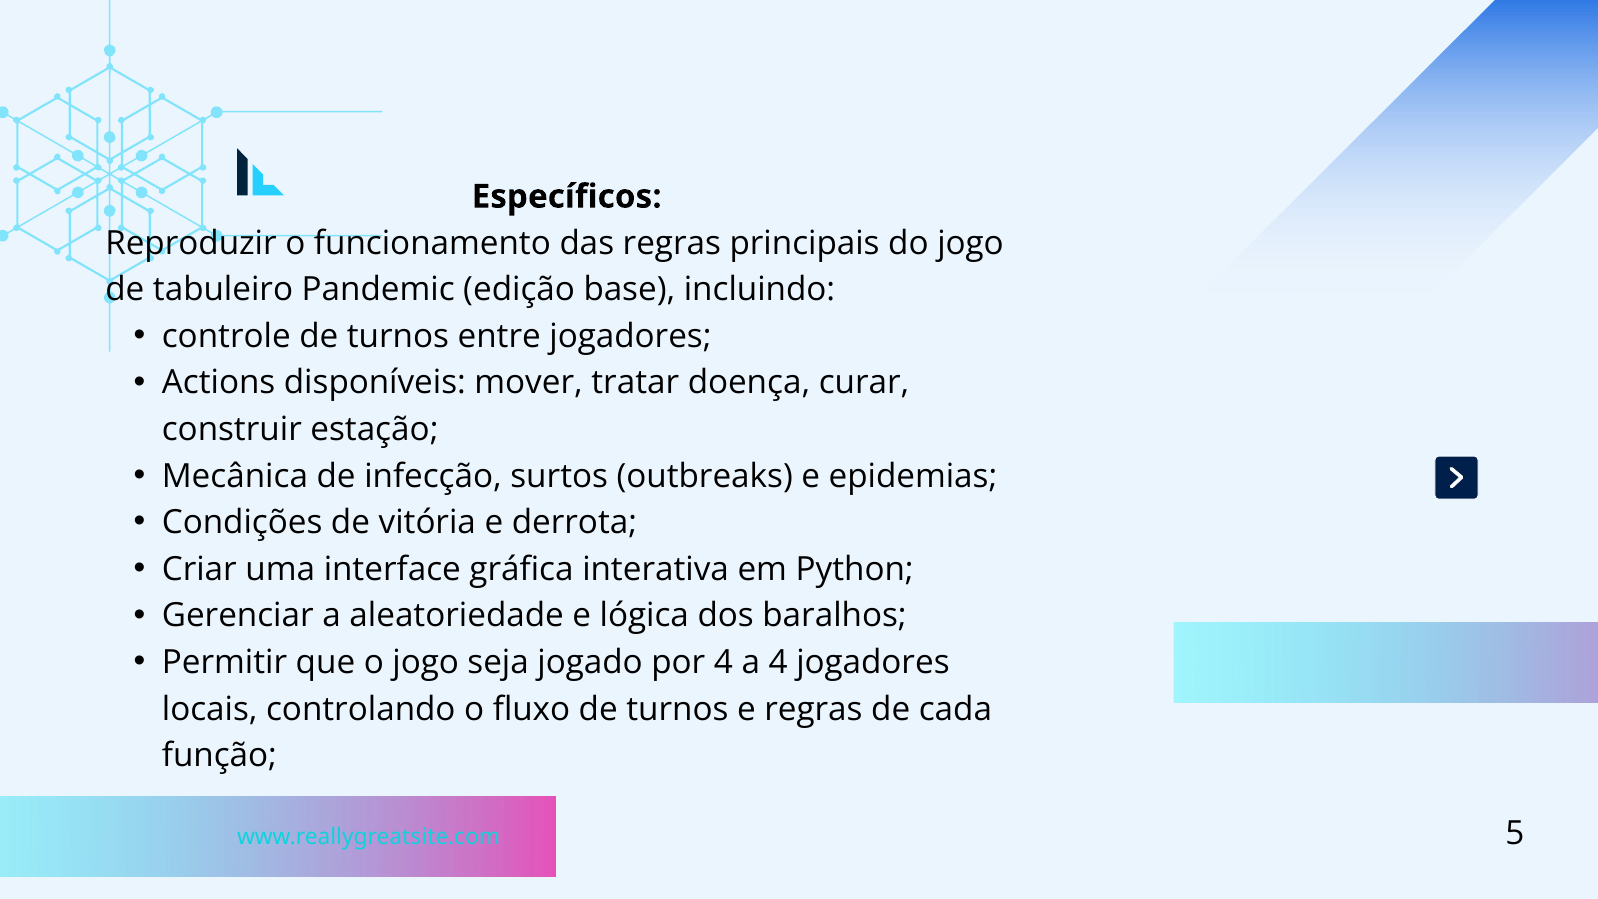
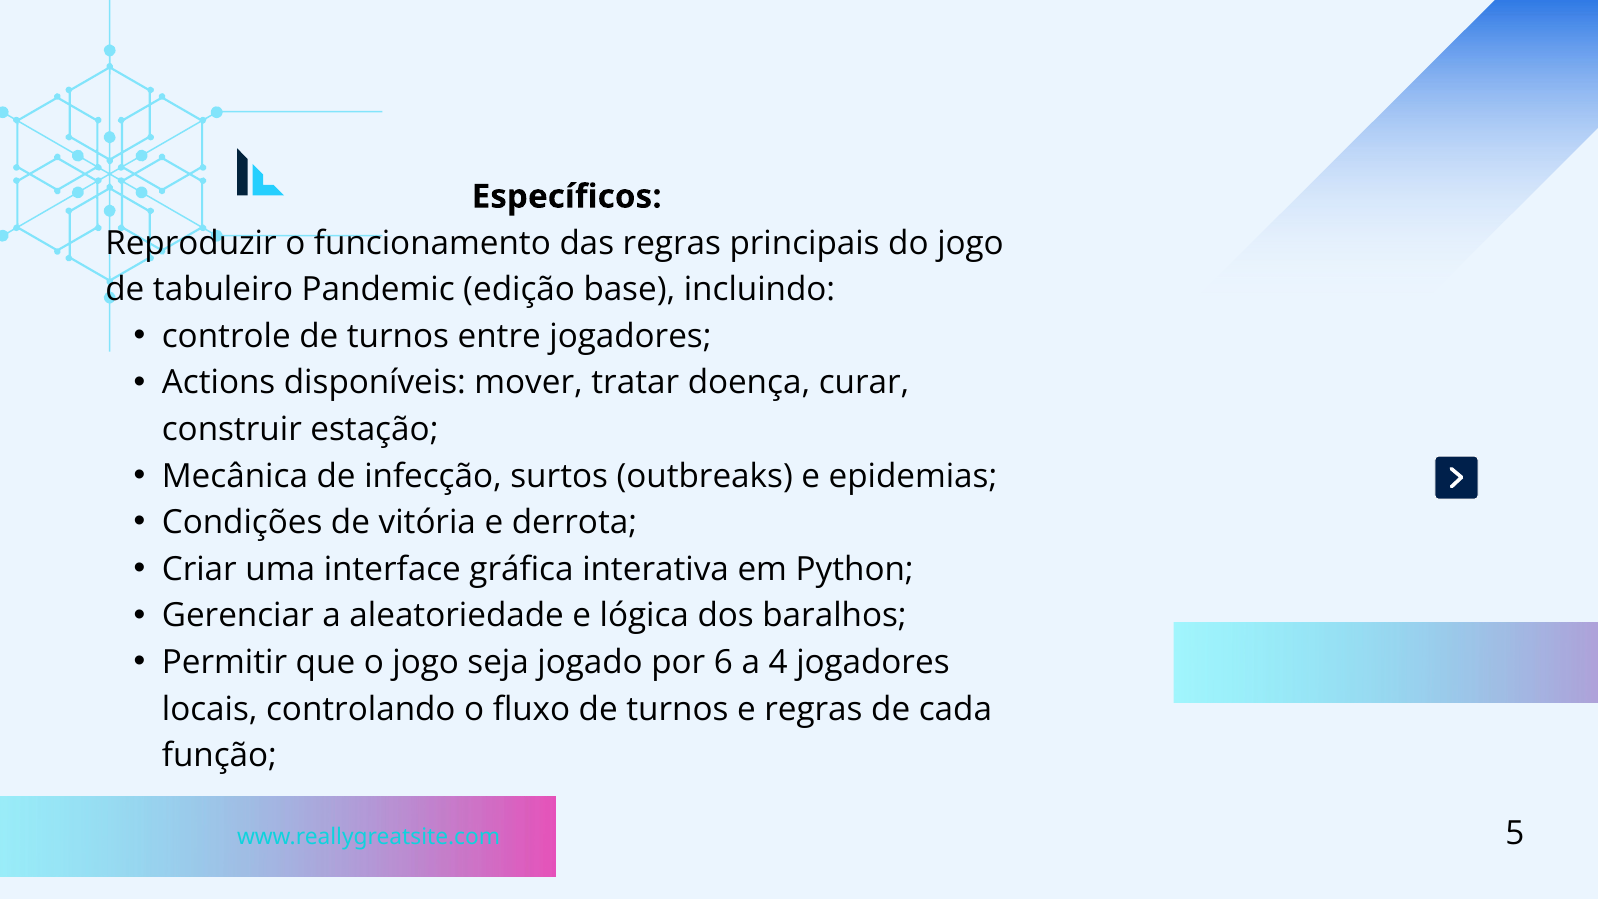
por 4: 4 -> 6 (723, 662)
